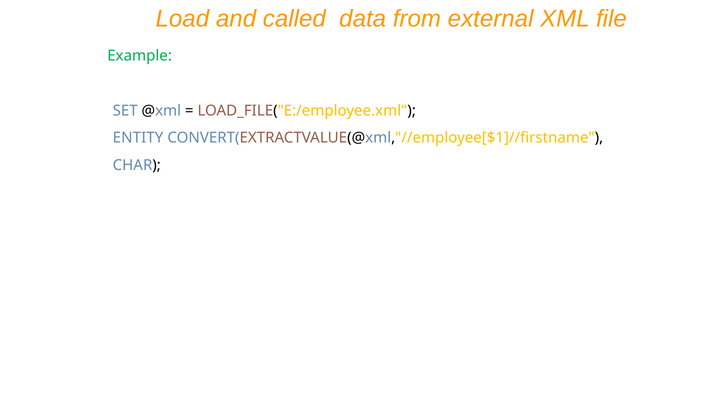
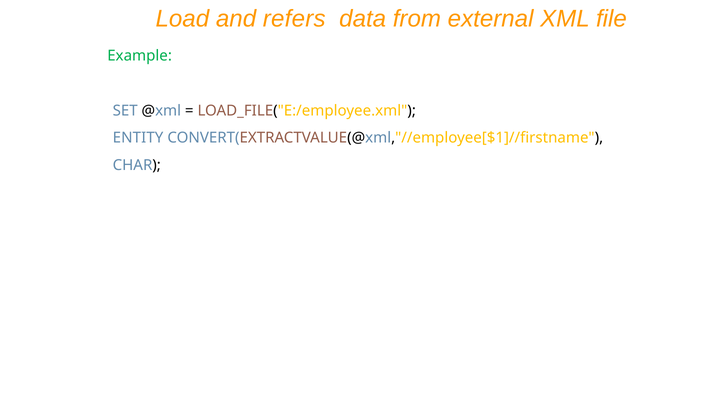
called: called -> refers (294, 19)
